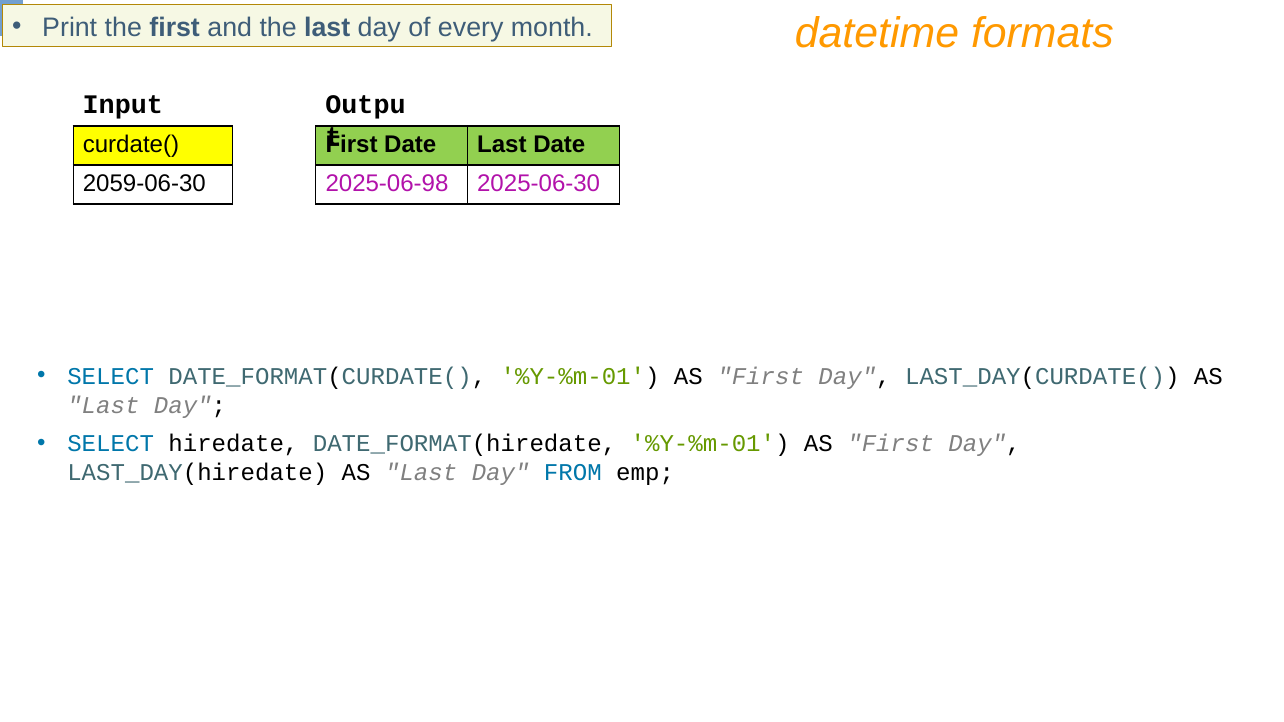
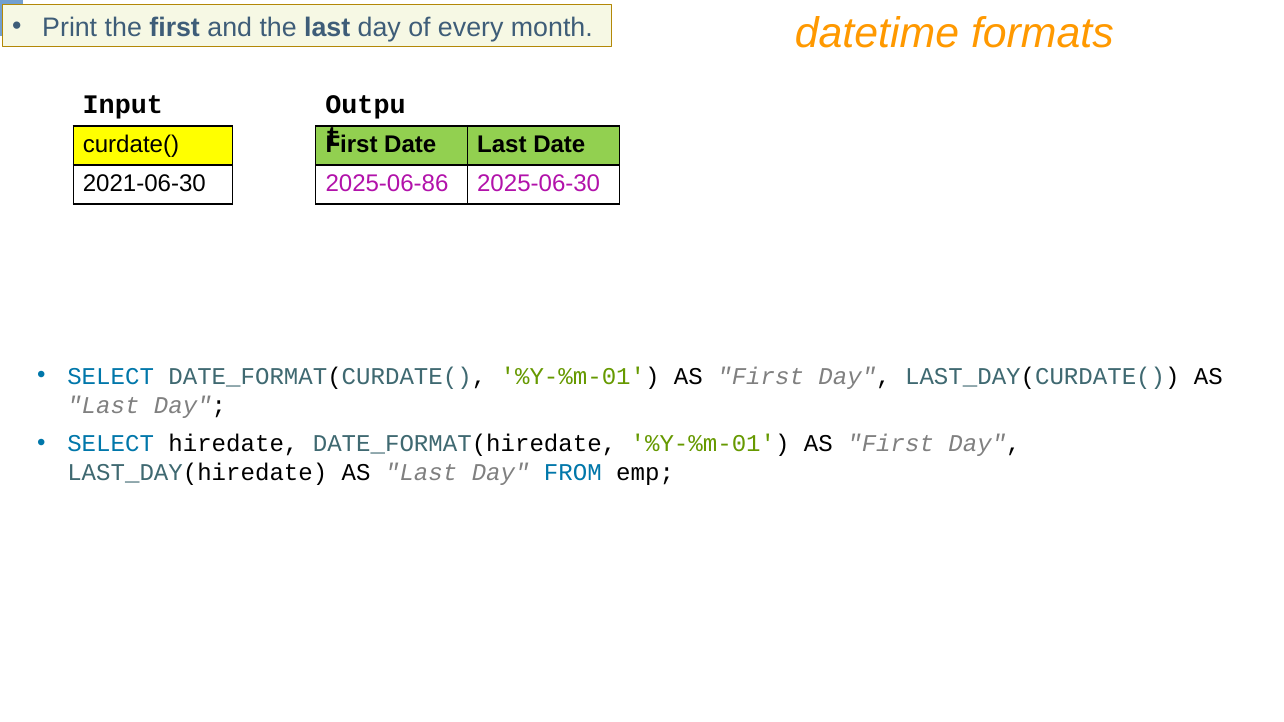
2059-06-30: 2059-06-30 -> 2021-06-30 (144, 184)
2025-06-98: 2025-06-98 -> 2025-06-86 (387, 184)
